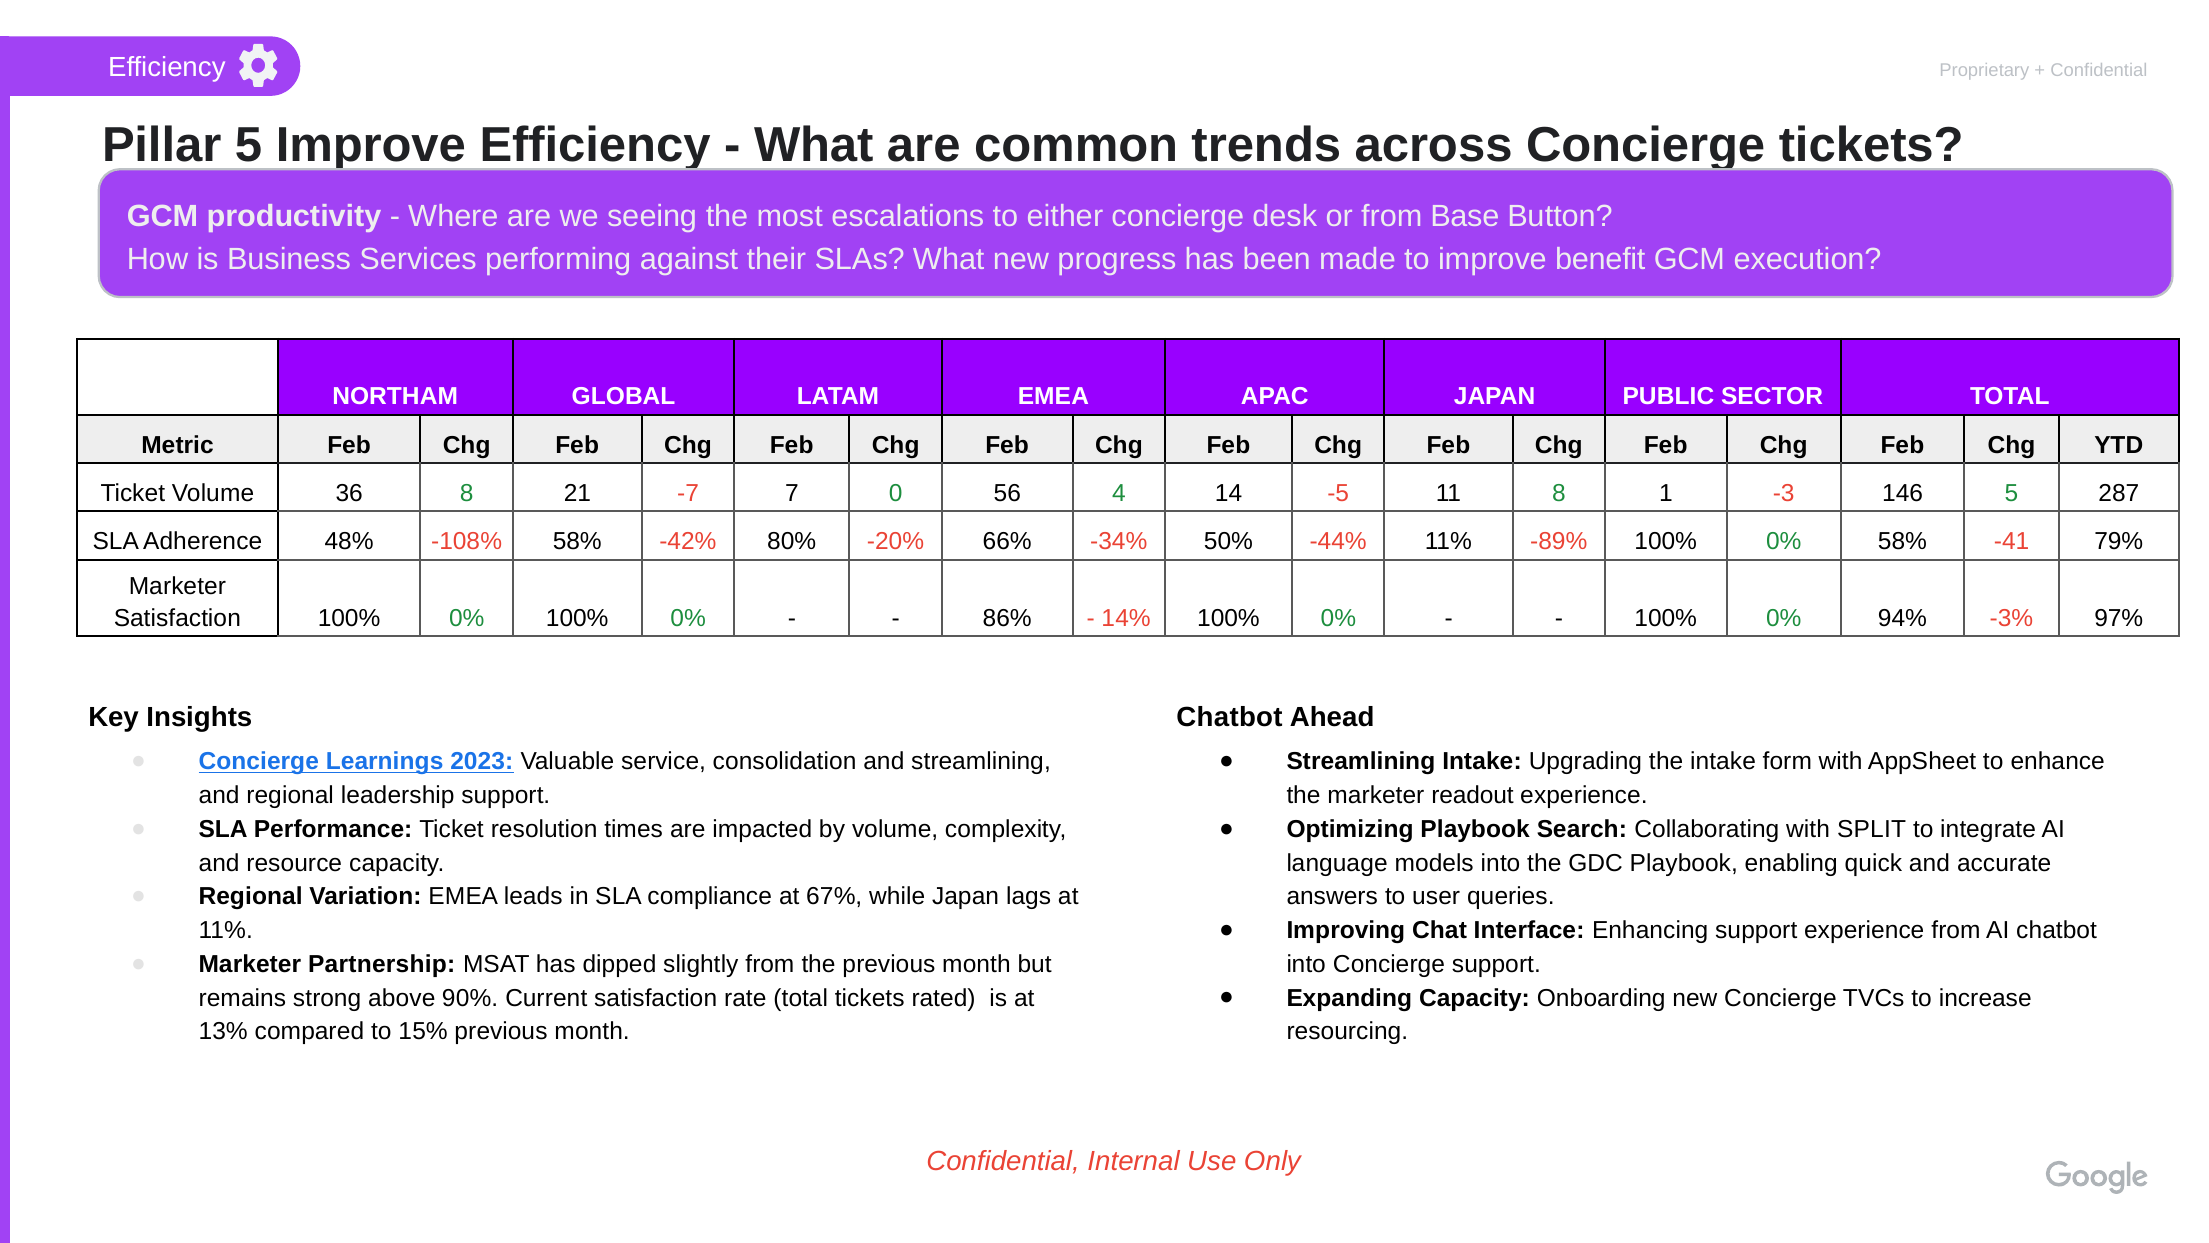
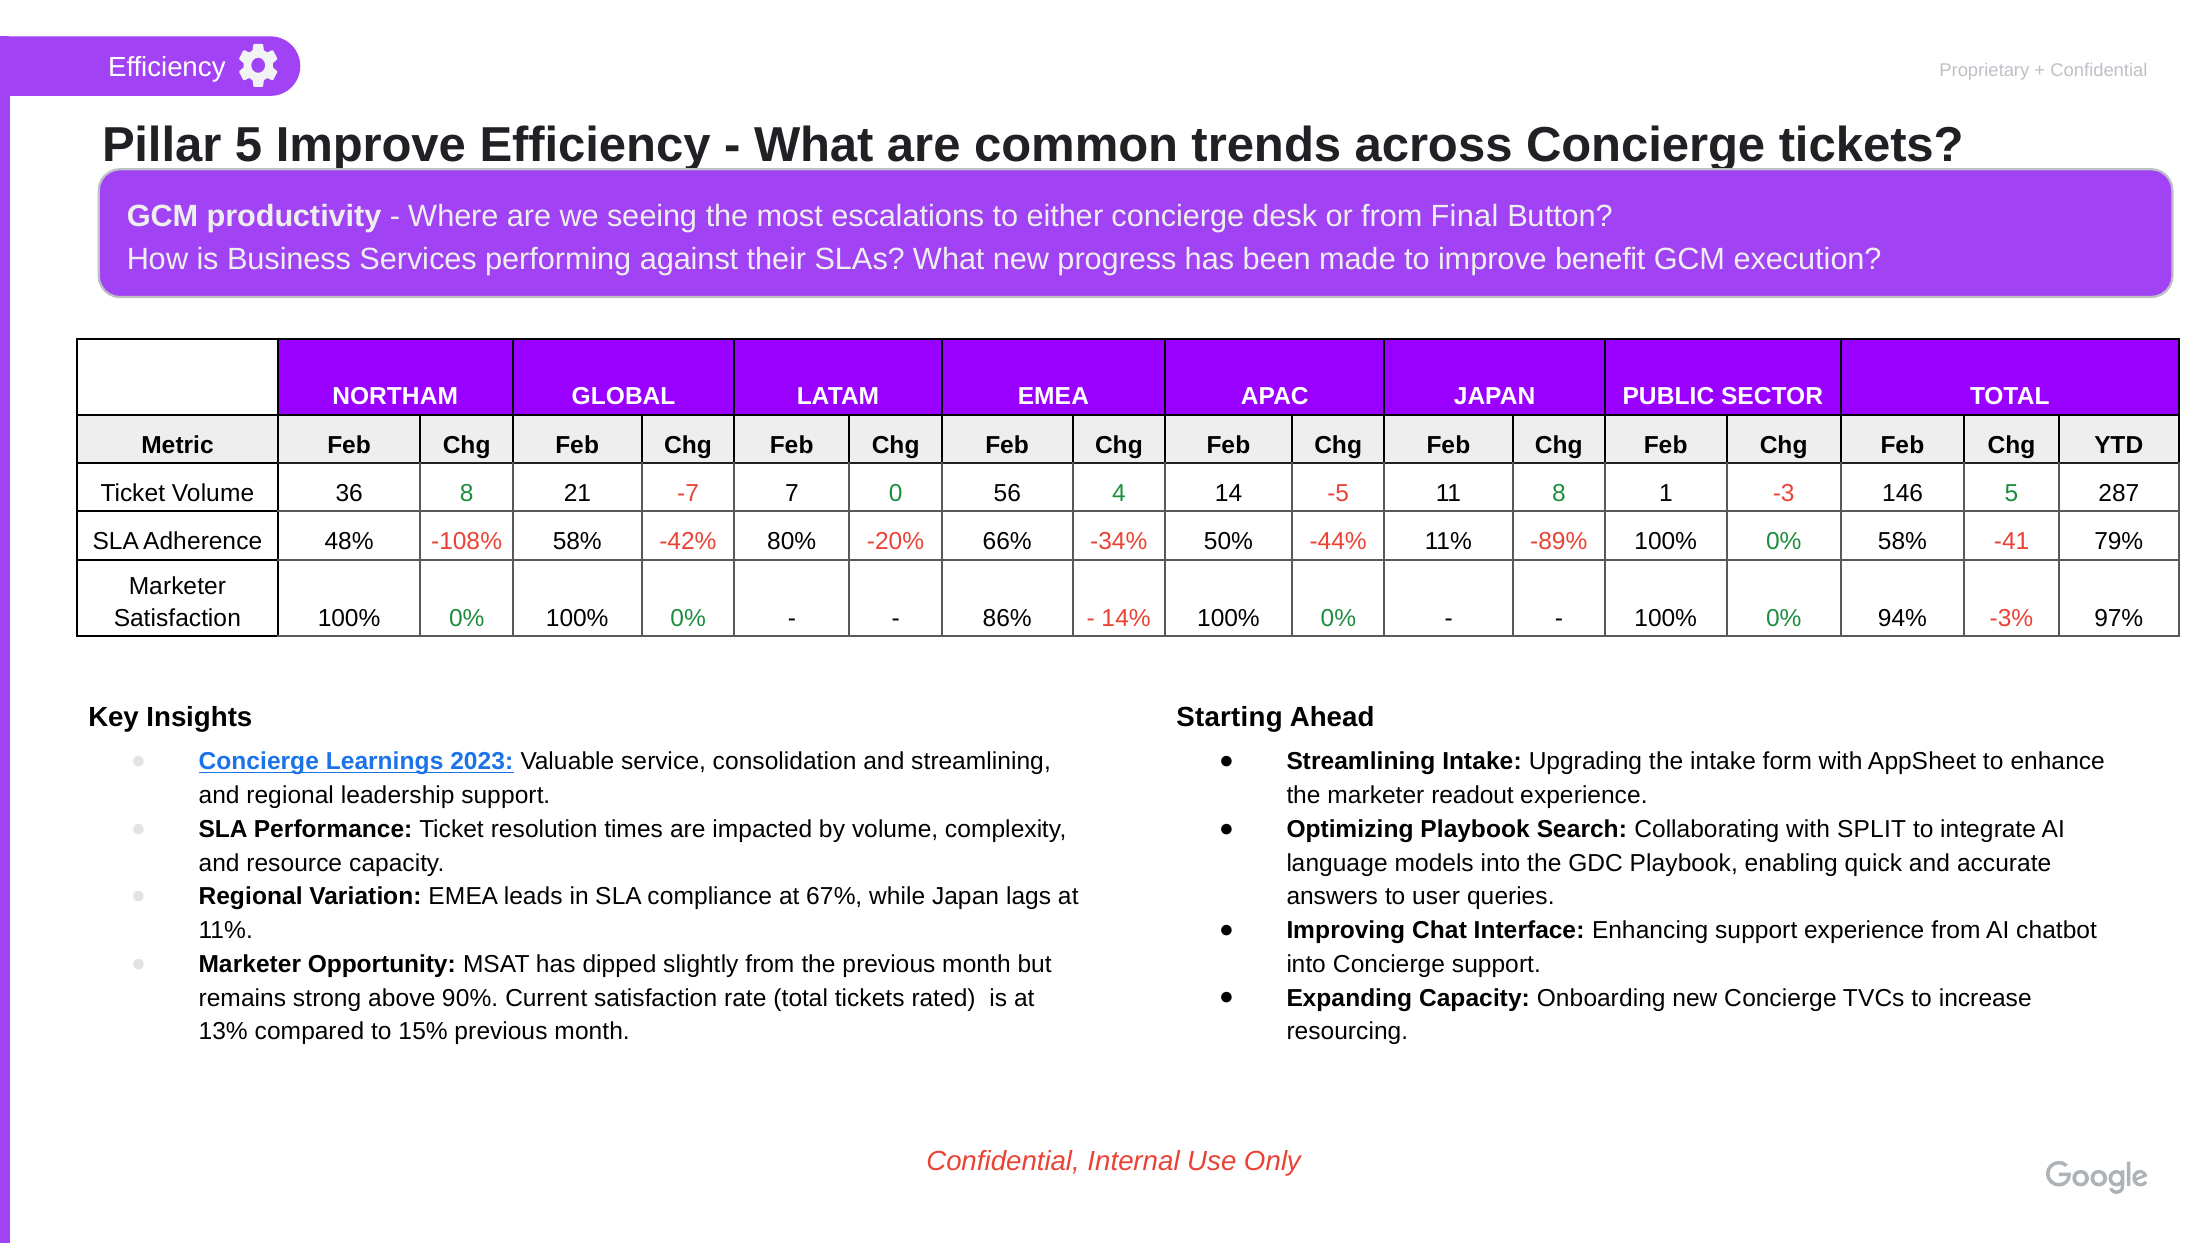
Base: Base -> Final (1465, 217)
Chatbot: Chatbot -> Starting (1229, 717)
Partnership: Partnership -> Opportunity (382, 964)
